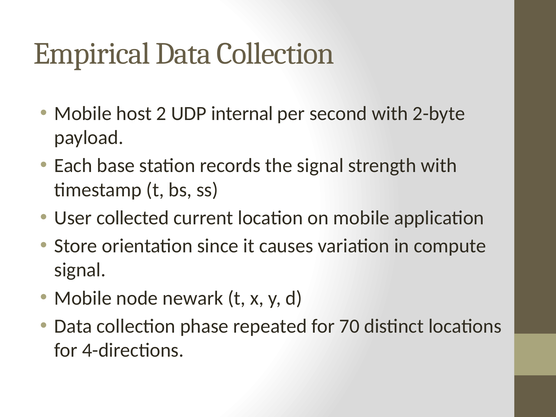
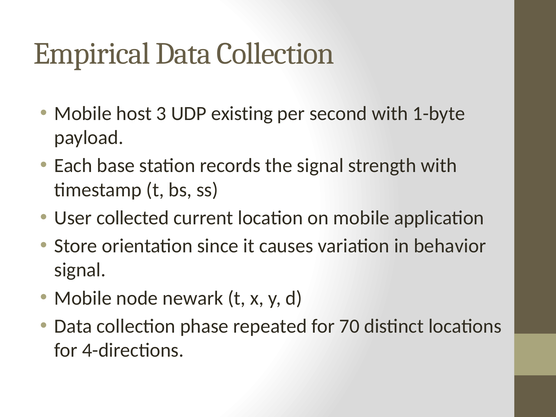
2: 2 -> 3 (161, 114)
internal: internal -> existing (242, 114)
2-byte: 2-byte -> 1-byte (439, 114)
compute: compute -> behavior (450, 246)
